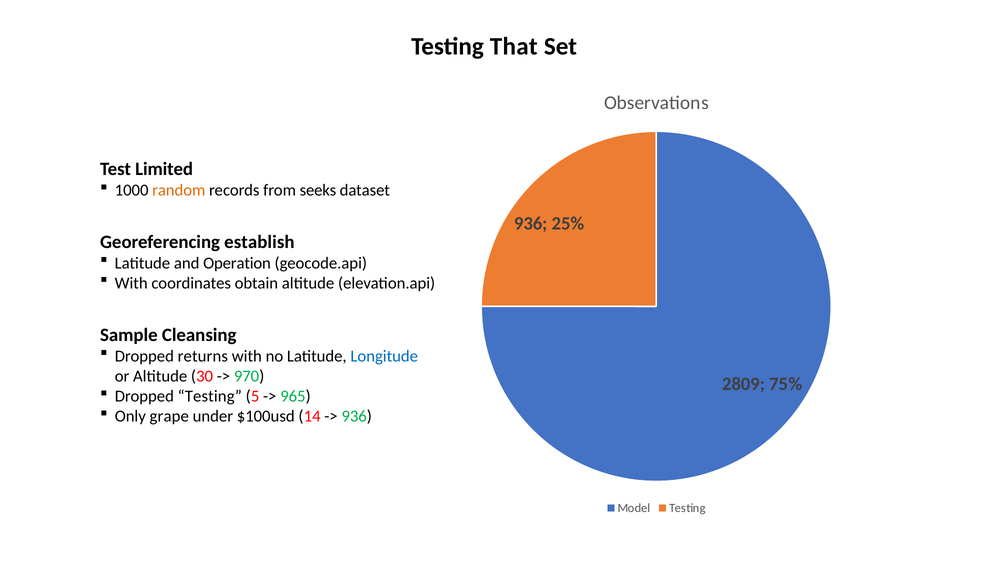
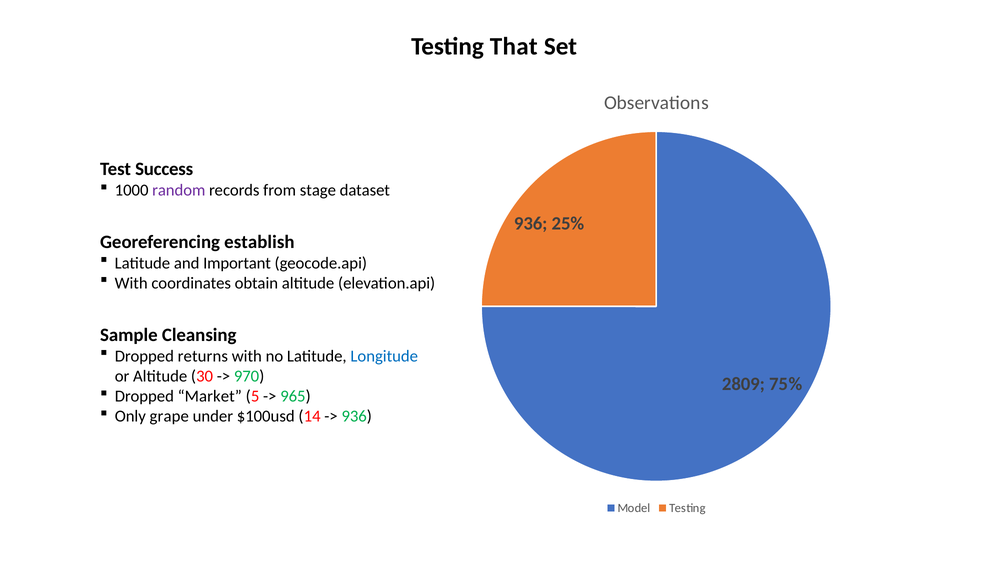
Limited: Limited -> Success (164, 169)
random colour: orange -> purple (179, 190)
seeks: seeks -> stage (318, 190)
Operation: Operation -> Important (237, 263)
Dropped Testing: Testing -> Market (210, 396)
